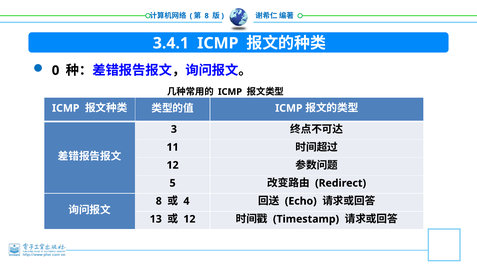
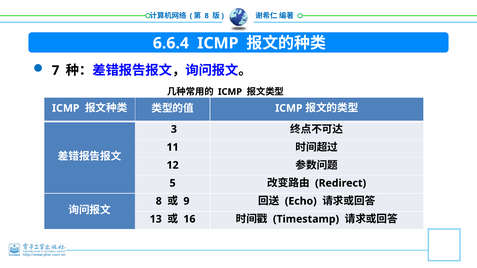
3.4.1: 3.4.1 -> 6.6.4 (171, 43)
0: 0 -> 7 (56, 71)
4: 4 -> 9 (186, 201)
12: 12 -> 16 (189, 219)
